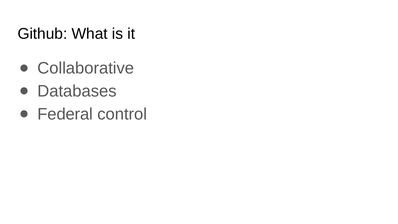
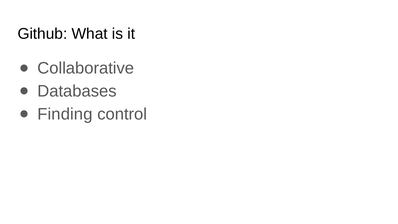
Federal: Federal -> Finding (65, 114)
